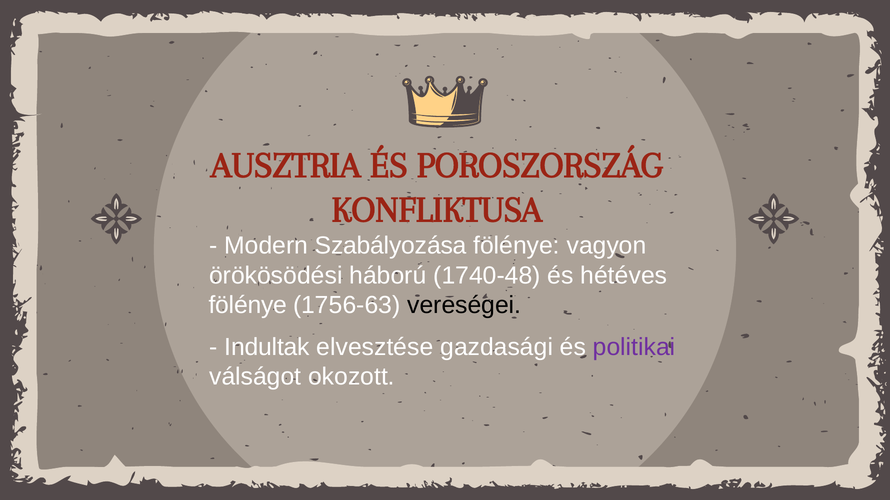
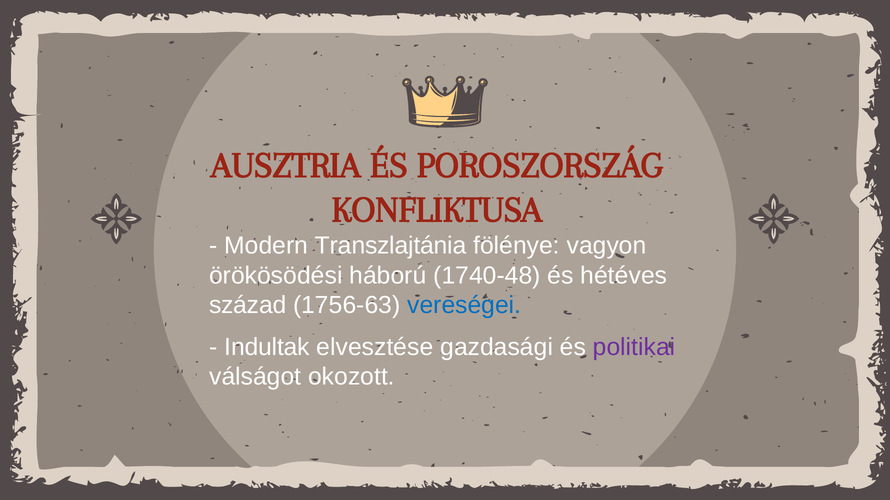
Szabályozása: Szabályozása -> Transzlajtánia (391, 246)
fölénye: fölénye -> század (248, 305)
vereségei colour: black -> blue (464, 305)
